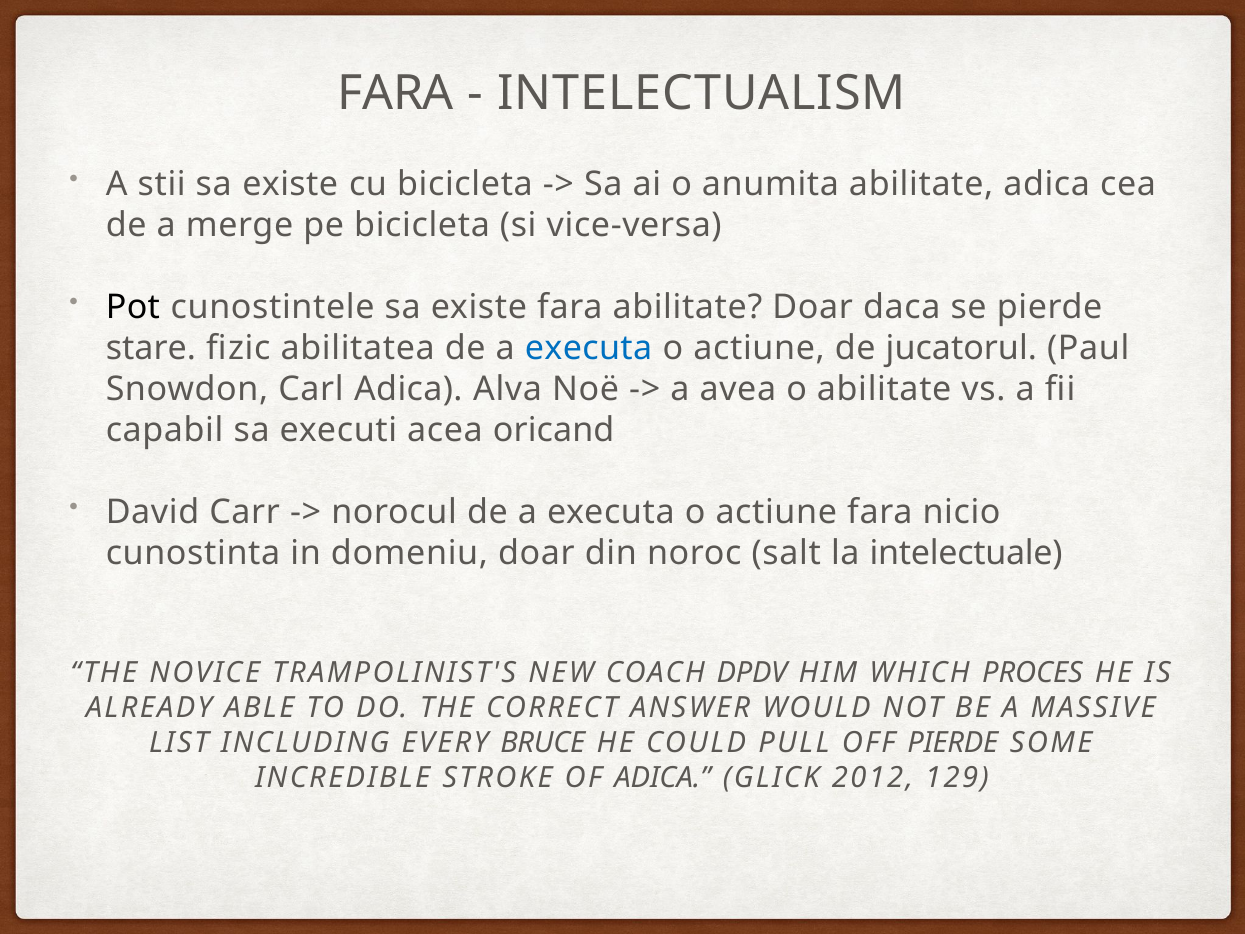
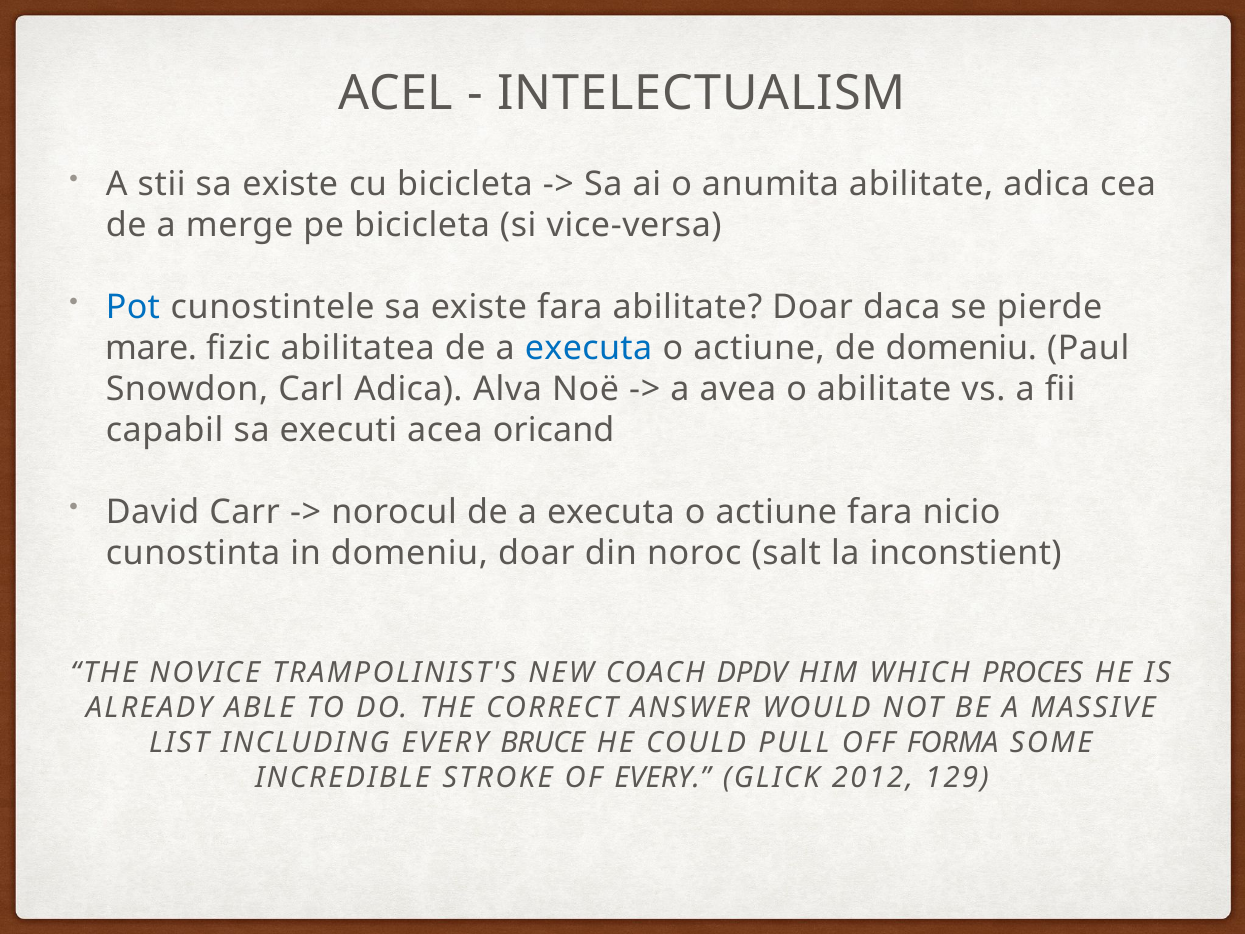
FARA: FARA -> ACEL (396, 93)
Pot colour: black -> blue (133, 307)
stare: stare -> mare (151, 348)
de jucatorul: jucatorul -> domeniu (961, 348)
intelectuale: intelectuale -> inconstient (966, 553)
OFF PIERDE: PIERDE -> FORMA (953, 743)
OF ADICA: ADICA -> EVERY (662, 778)
